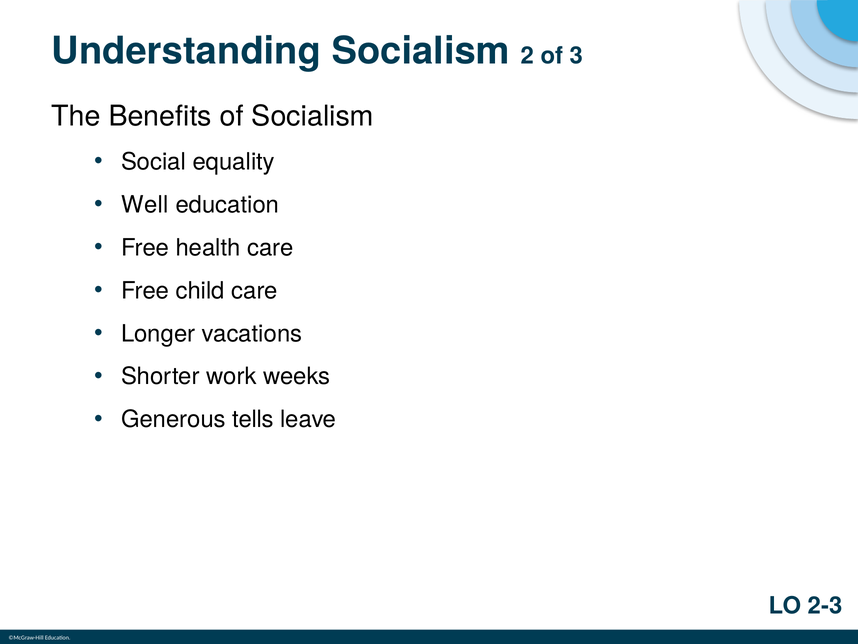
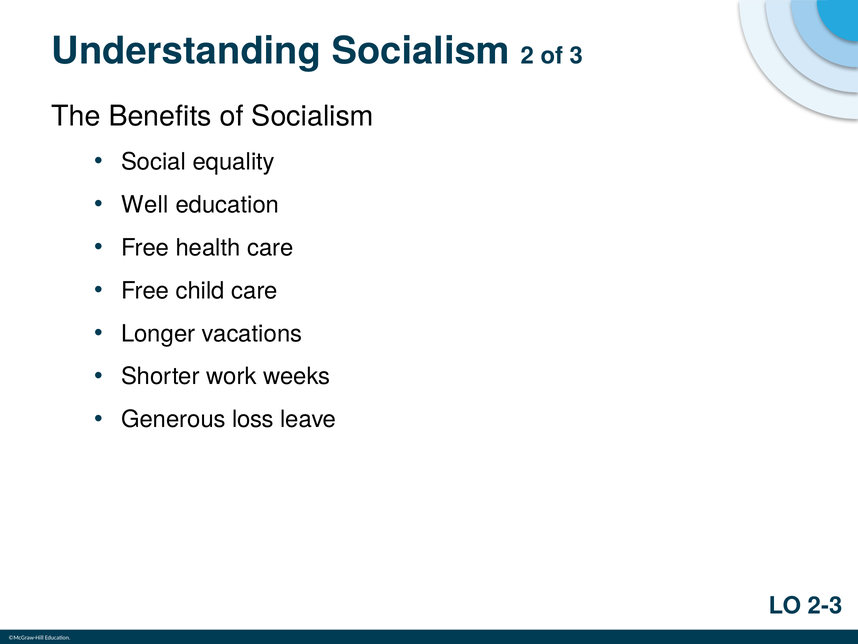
tells: tells -> loss (253, 419)
